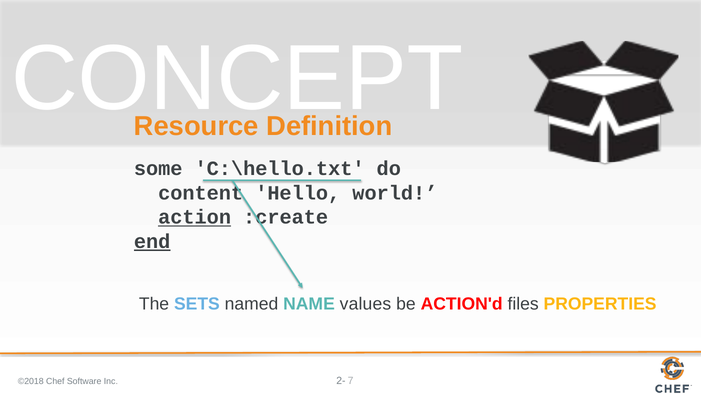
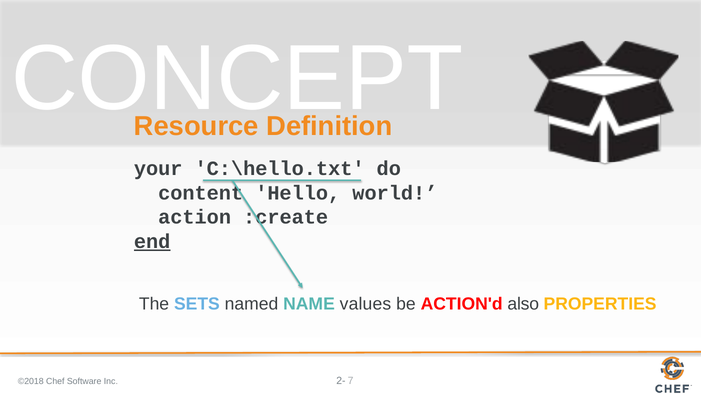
some: some -> your (158, 169)
action underline: present -> none (195, 217)
files: files -> also (523, 304)
